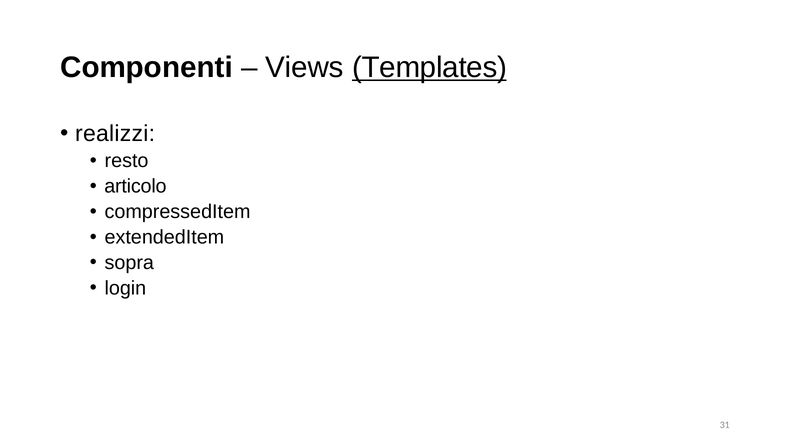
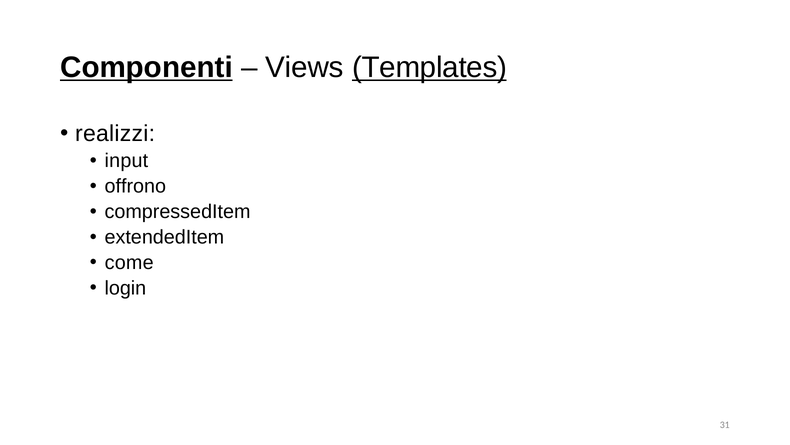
Componenti underline: none -> present (146, 67)
resto: resto -> input (126, 161)
articolo: articolo -> offrono (135, 186)
sopra: sopra -> come (129, 262)
